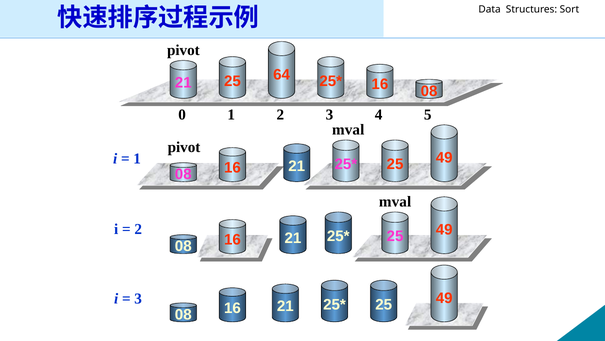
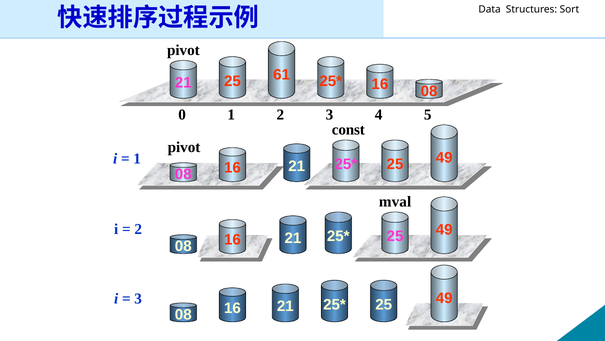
64: 64 -> 61 (282, 74)
mval: mval -> const (348, 129)
